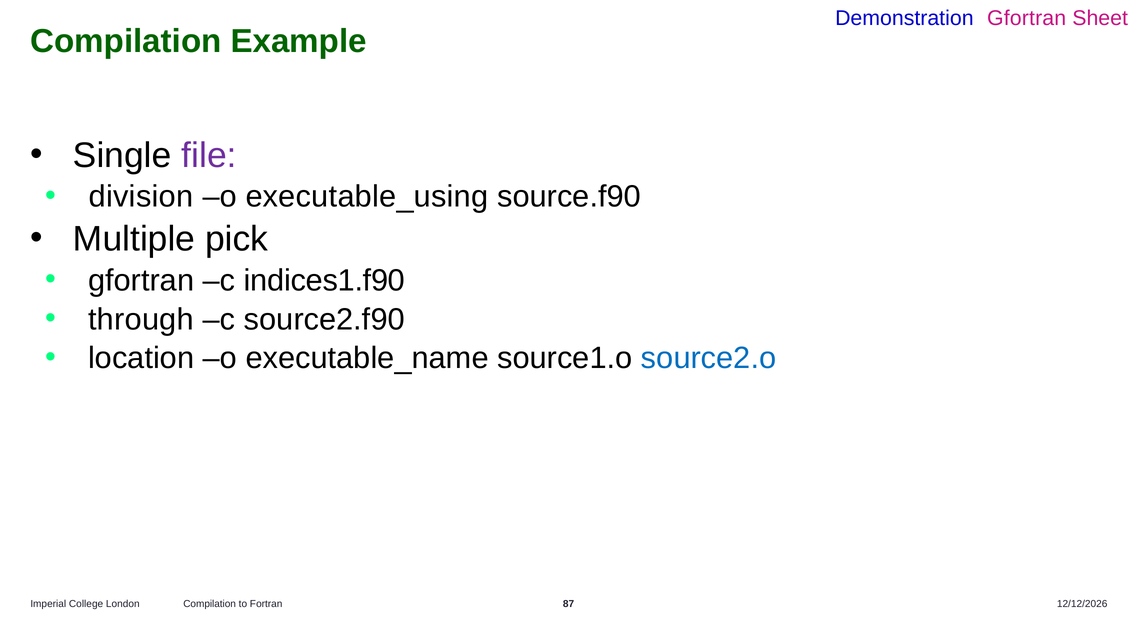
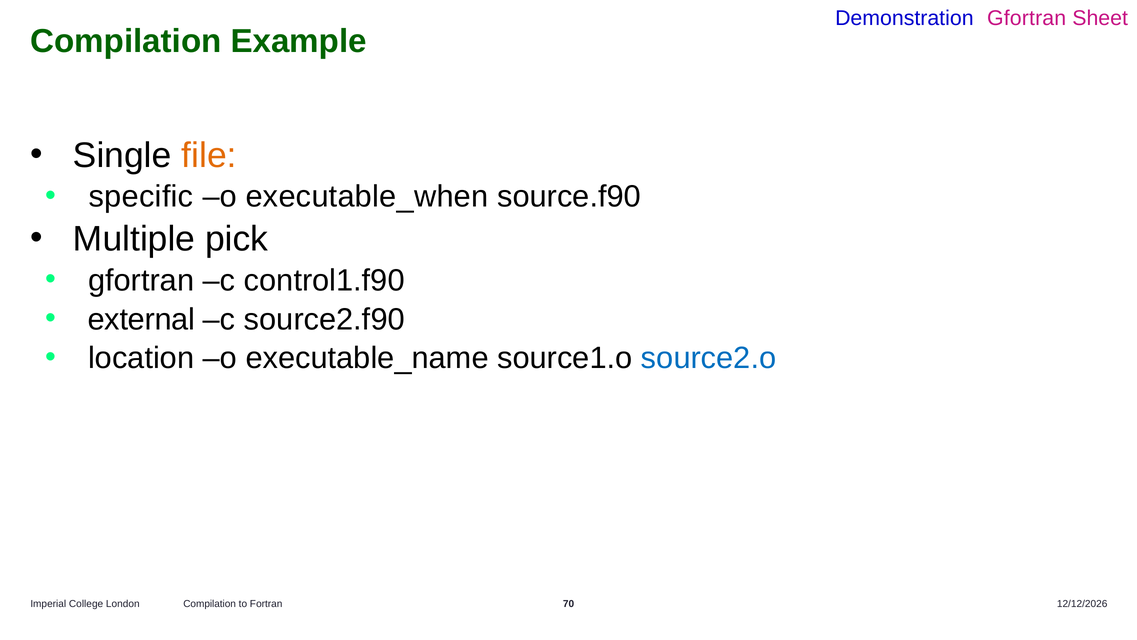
file colour: purple -> orange (209, 155)
division: division -> specific (141, 197)
executable_using: executable_using -> executable_when (367, 197)
indices1.f90: indices1.f90 -> control1.f90 (324, 280)
through: through -> external (141, 319)
87: 87 -> 70 (569, 604)
